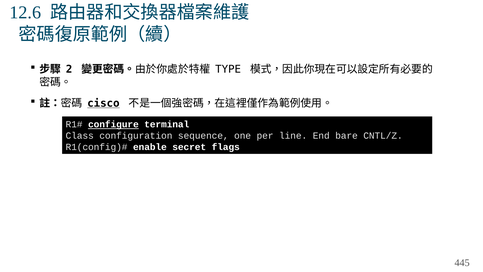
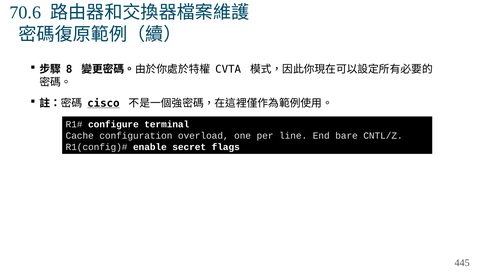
12.6: 12.6 -> 70.6 (25, 13)
2: 2 -> 8 (69, 69)
TYPE: TYPE -> CVTA (228, 69)
configure underline: present -> none (113, 124)
Class: Class -> Cache (80, 136)
sequence: sequence -> overload (203, 136)
